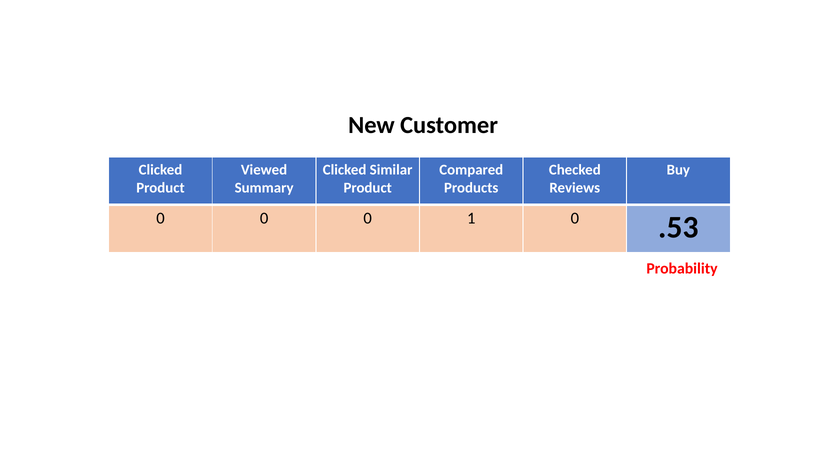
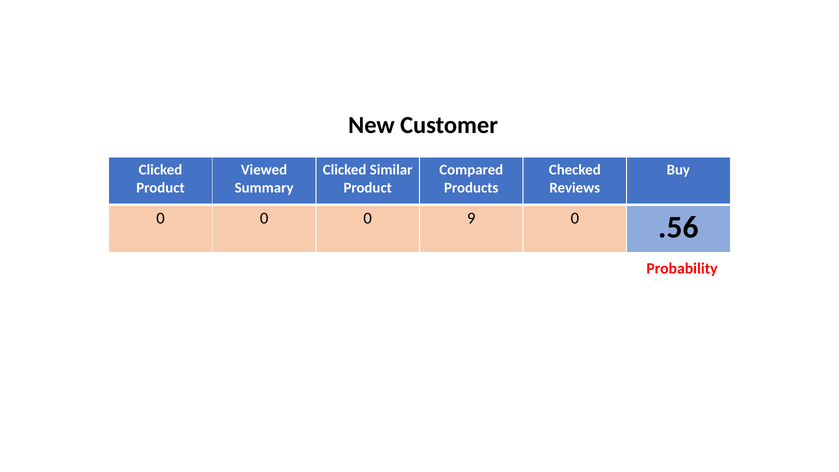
1: 1 -> 9 (471, 218)
.53: .53 -> .56 (678, 227)
